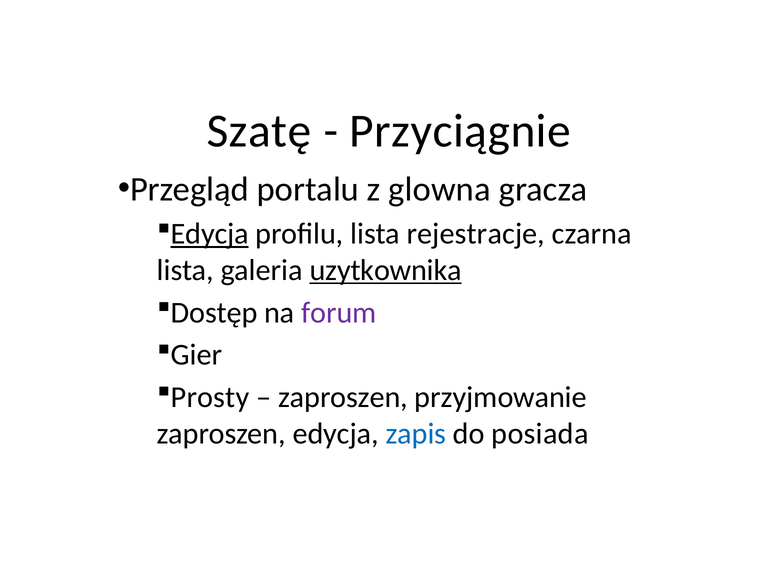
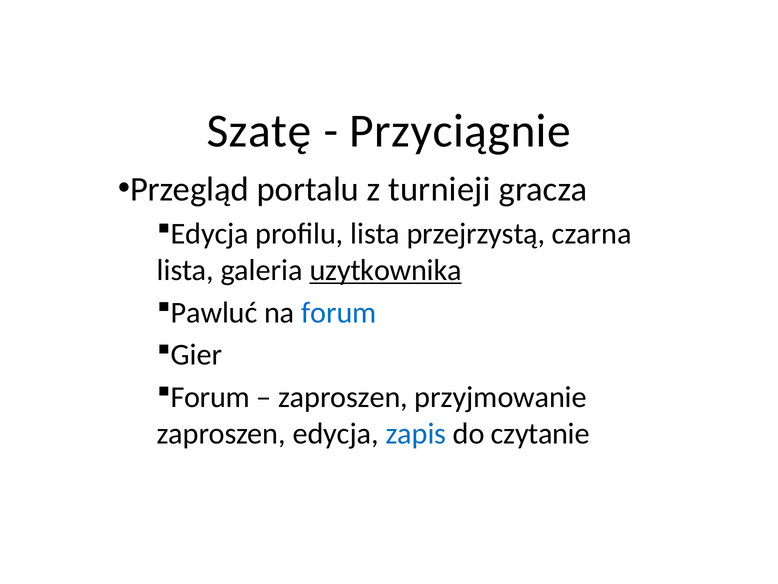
glowna: glowna -> turnieji (440, 189)
Edycja underline: present -> none (210, 234)
rejestracje: rejestracje -> przejrzystą (476, 234)
Dostęp: Dostęp -> Pawluć (214, 312)
forum colour: purple -> blue (339, 312)
Prosty: Prosty -> Forum (210, 397)
posiada: posiada -> czytanie (540, 433)
